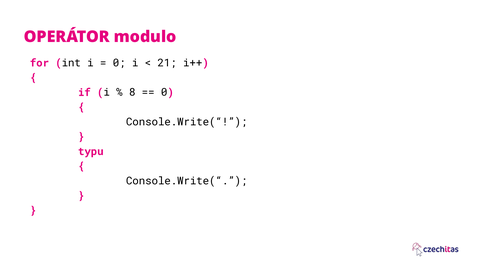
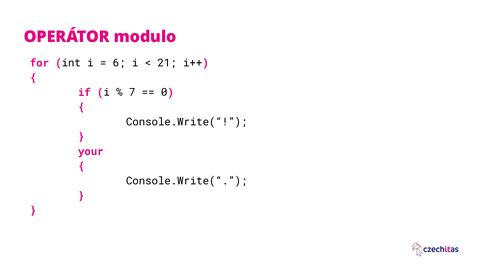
0: 0 -> 6 (119, 63)
8: 8 -> 7 (132, 92)
typu: typu -> your (91, 151)
